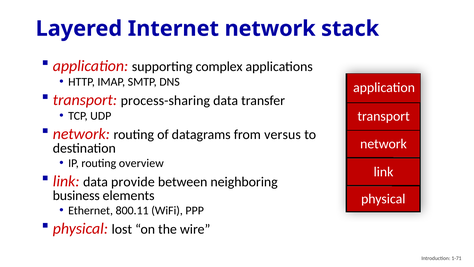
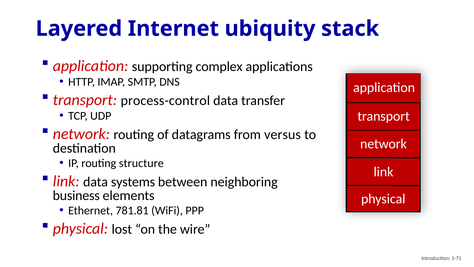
Internet network: network -> ubiquity (270, 29)
process-sharing: process-sharing -> process-control (165, 101)
overview: overview -> structure (141, 163)
provide: provide -> systems (133, 182)
800.11: 800.11 -> 781.81 (132, 210)
